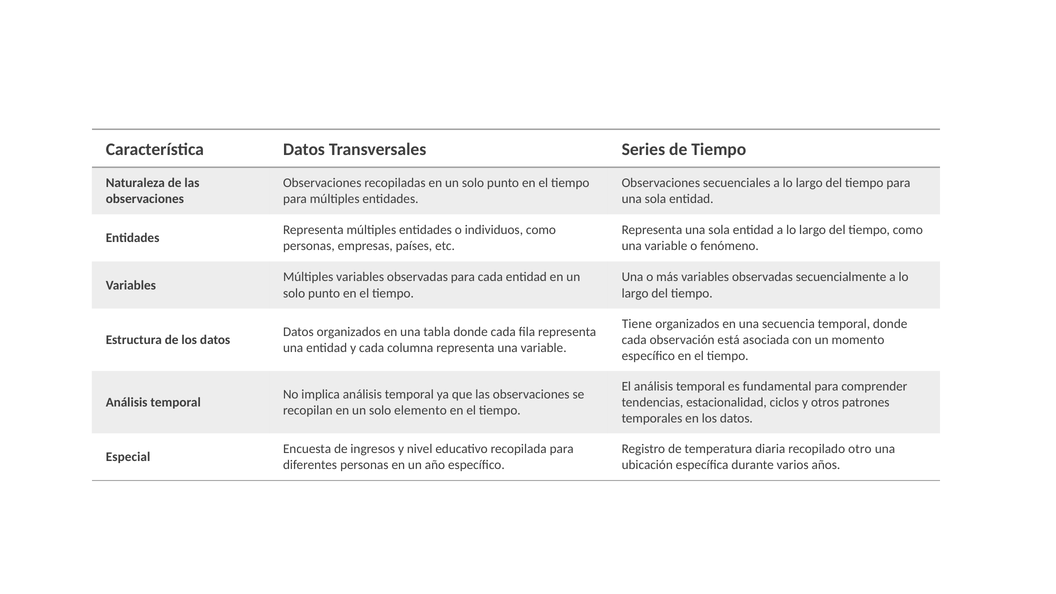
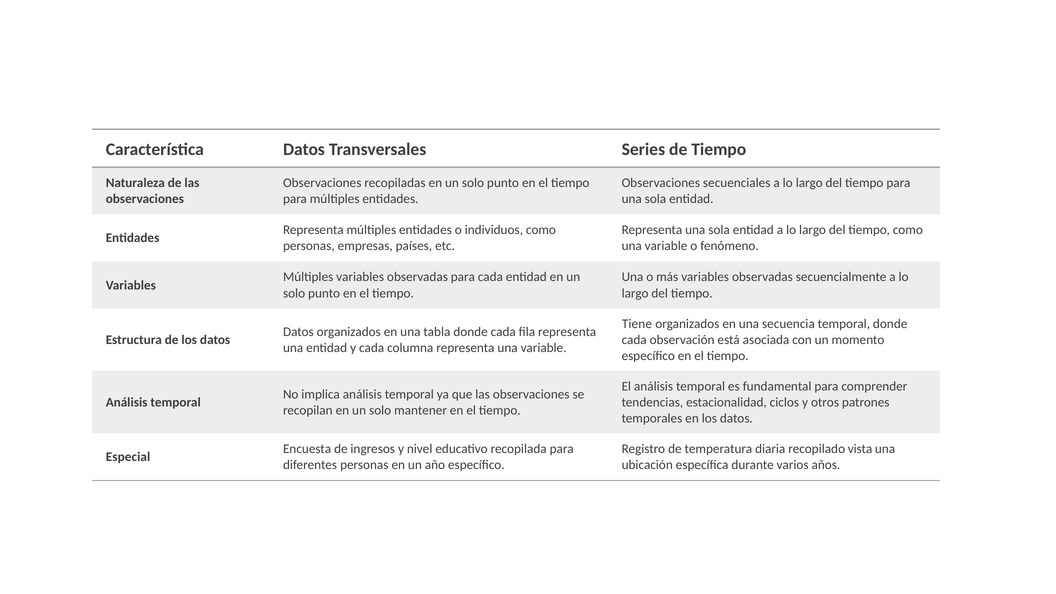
elemento: elemento -> mantener (421, 410)
otro: otro -> vista (860, 449)
